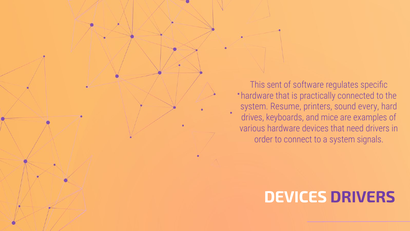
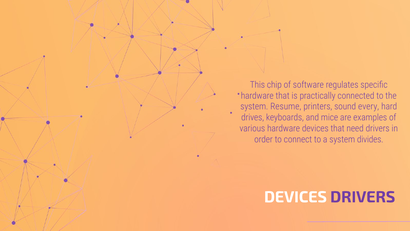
sent: sent -> chip (274, 85)
signals: signals -> divides (370, 139)
